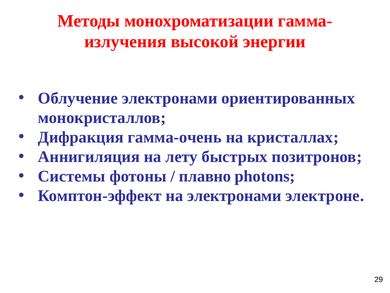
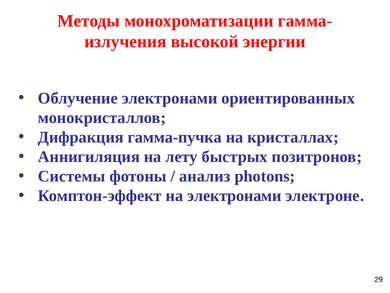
гамма-очень: гамма-очень -> гамма-пучка (175, 137)
плавно: плавно -> анализ (205, 176)
